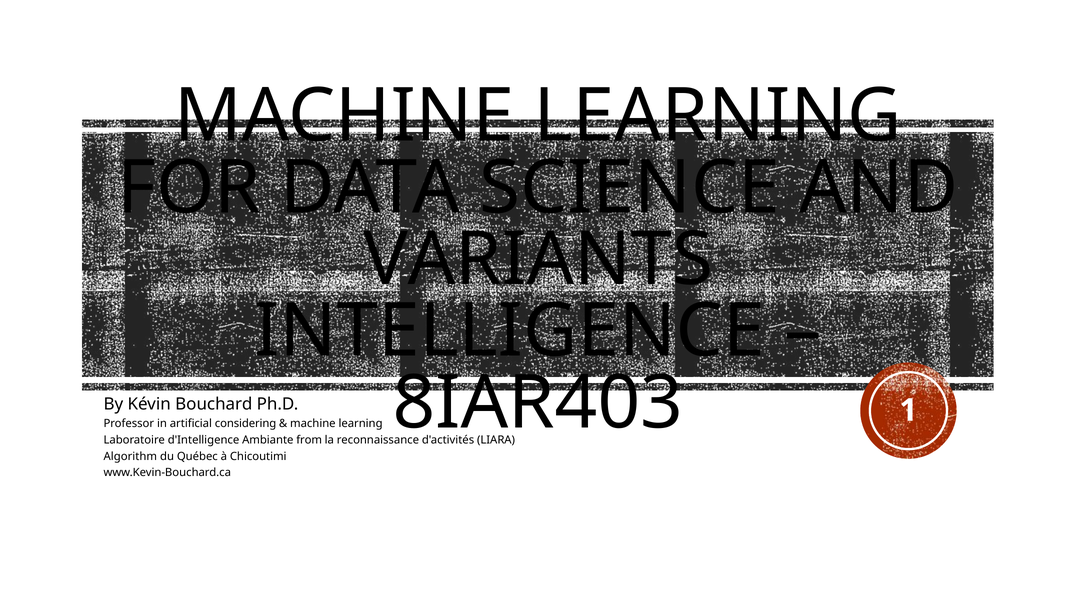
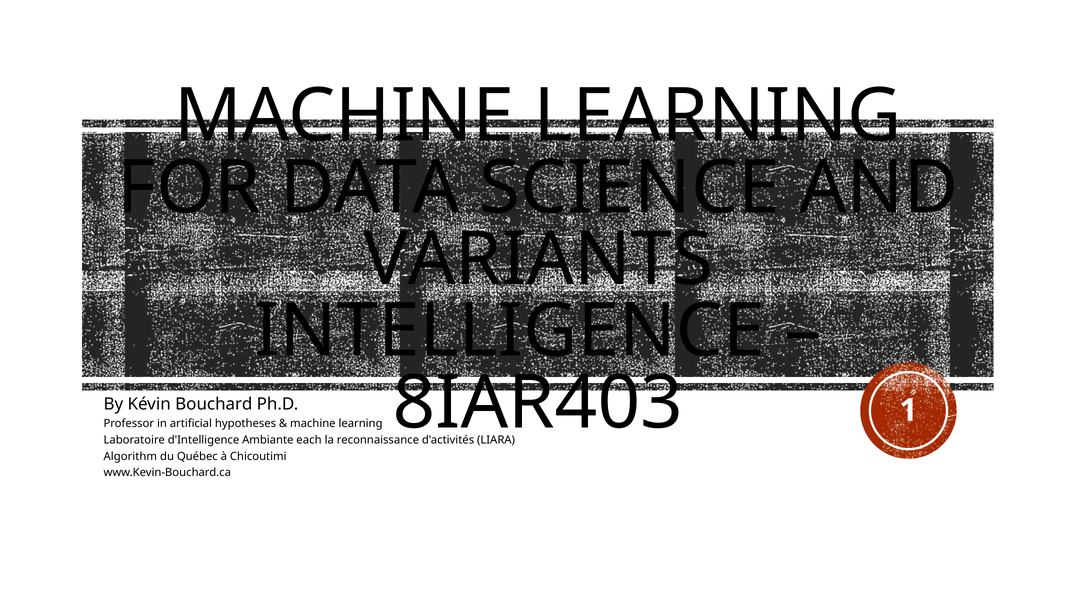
considering: considering -> hypotheses (246, 424)
from: from -> each (309, 440)
